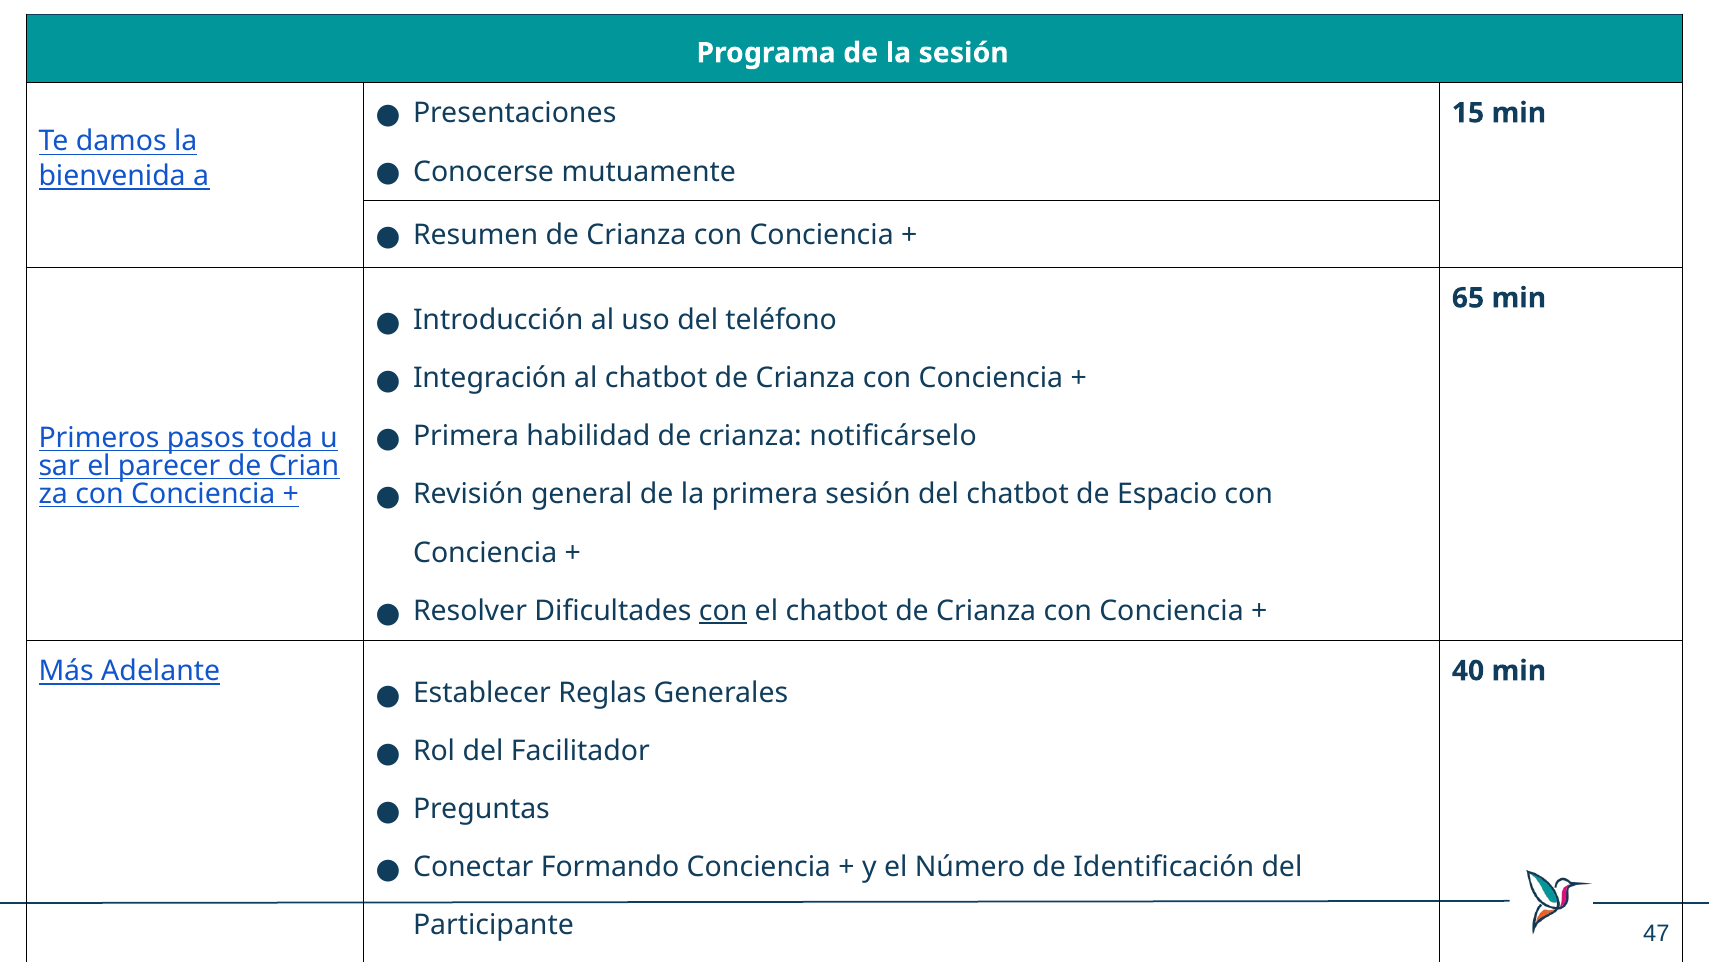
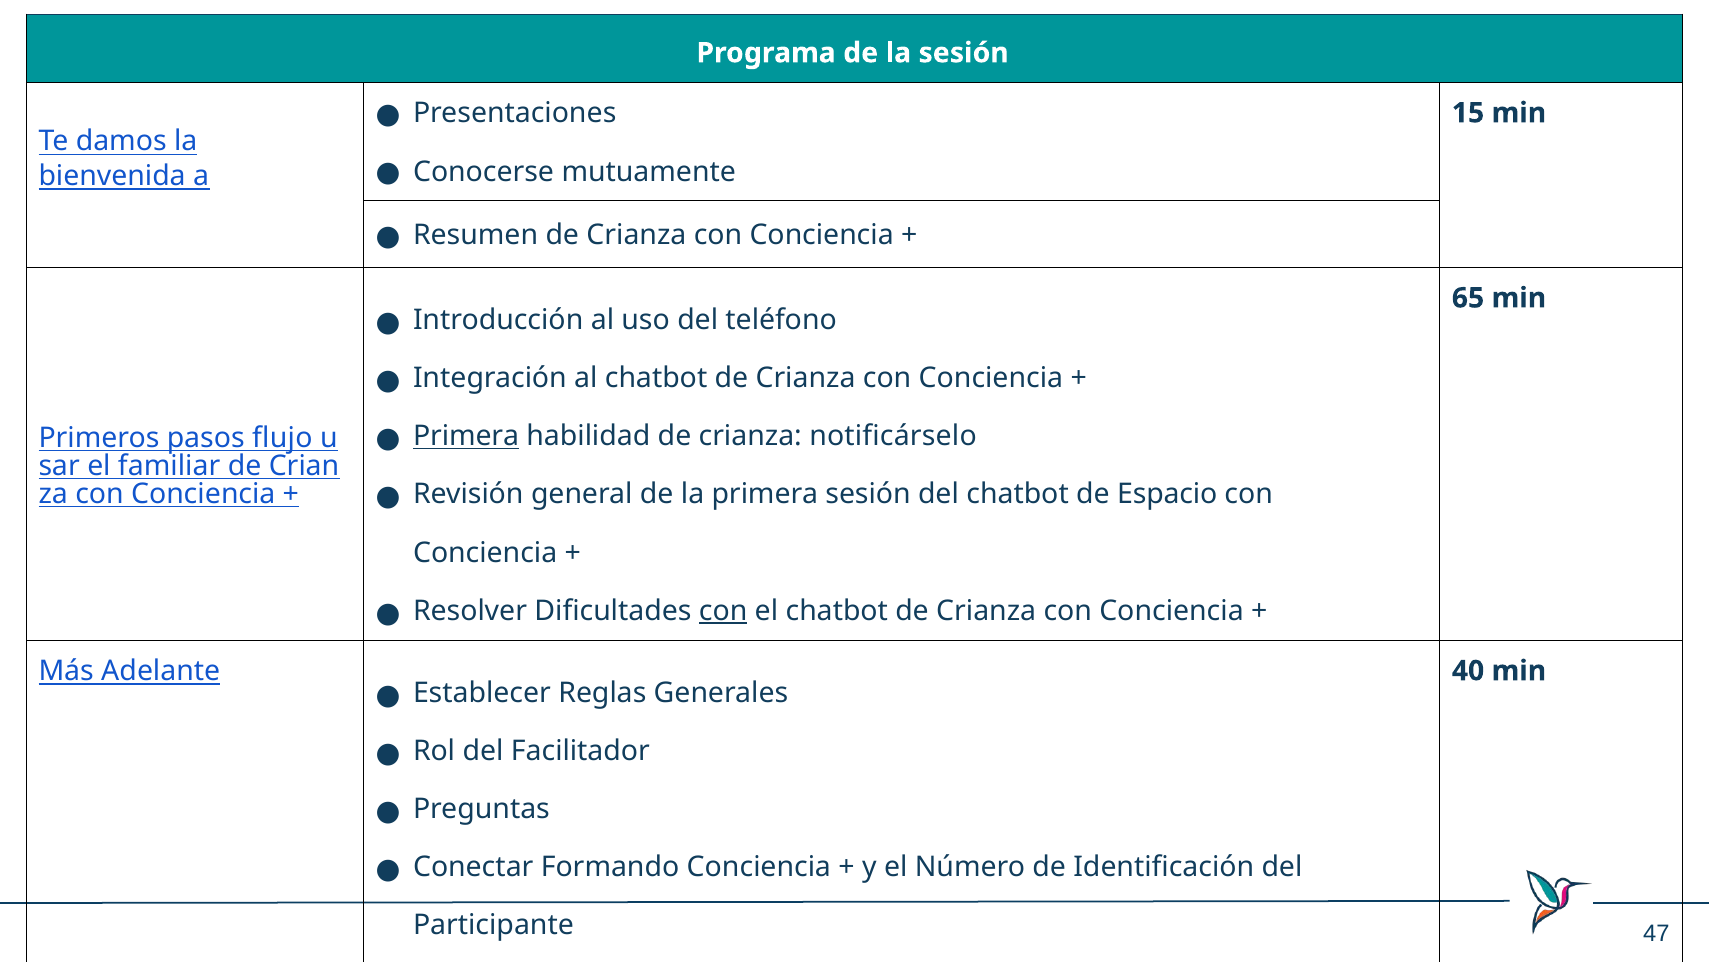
Primera underline: none -> present (466, 436)
toda: toda -> flujo (282, 437)
parecer: parecer -> familiar (169, 465)
